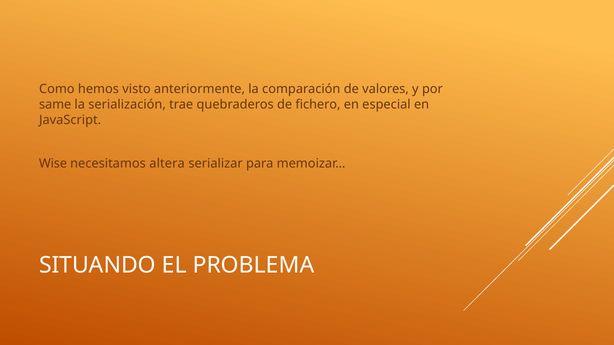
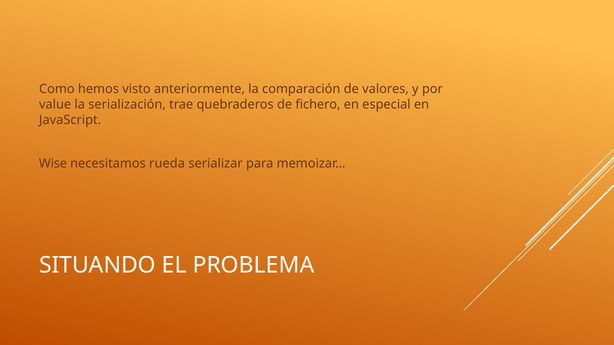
same: same -> value (55, 105)
altera: altera -> rueda (167, 164)
